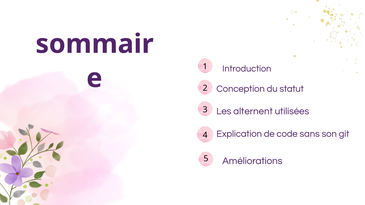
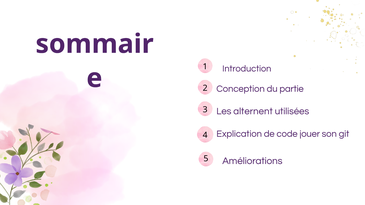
statut: statut -> partie (292, 89)
sans: sans -> jouer (310, 134)
